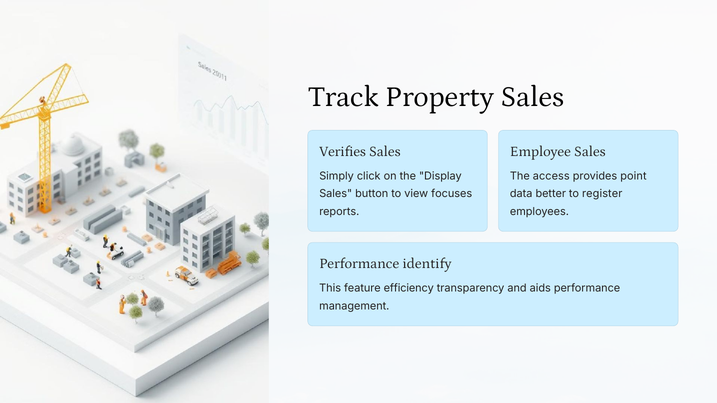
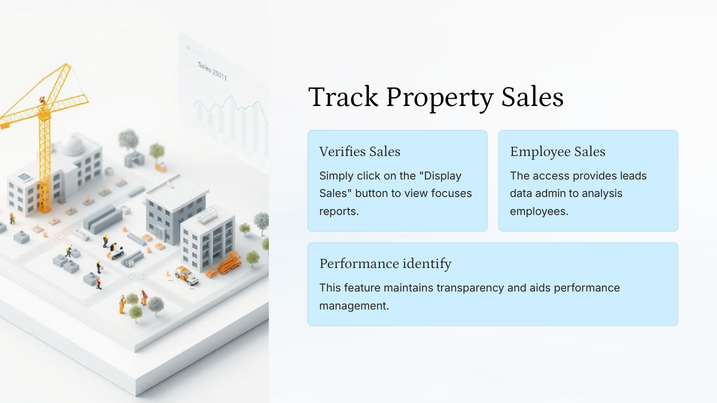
point: point -> leads (634, 176)
better: better -> admin (551, 194)
register: register -> analysis (602, 194)
efficiency: efficiency -> maintains (409, 289)
